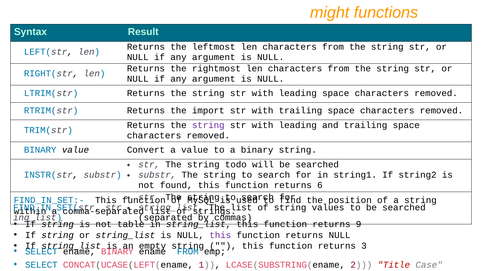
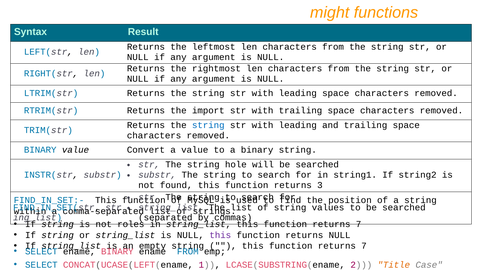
string colour: purple -> blue (208, 125)
todo: todo -> hole (236, 165)
6: 6 -> 3 (320, 185)
table: table -> roles (131, 224)
9: 9 -> 7 (359, 224)
3: 3 -> 7 (364, 246)
Title colour: red -> orange (394, 265)
